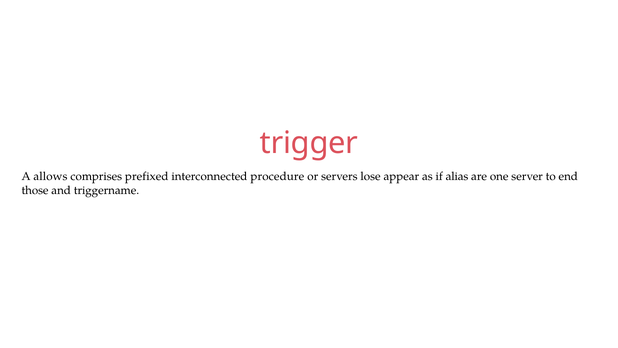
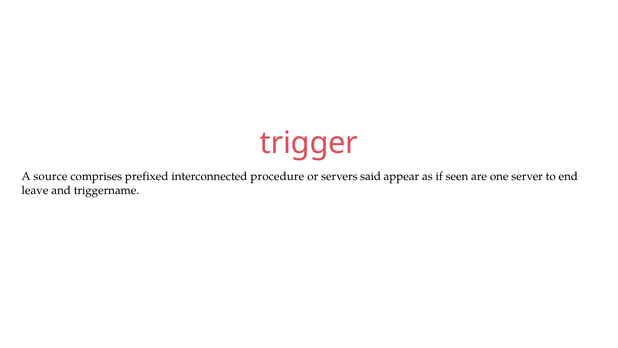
allows: allows -> source (50, 176)
lose: lose -> said (371, 176)
alias: alias -> seen (457, 176)
those: those -> leave (35, 190)
